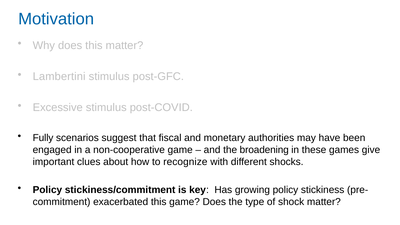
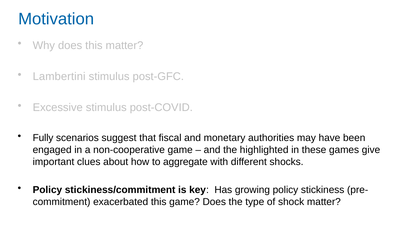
broadening: broadening -> highlighted (264, 150)
recognize: recognize -> aggregate (185, 162)
